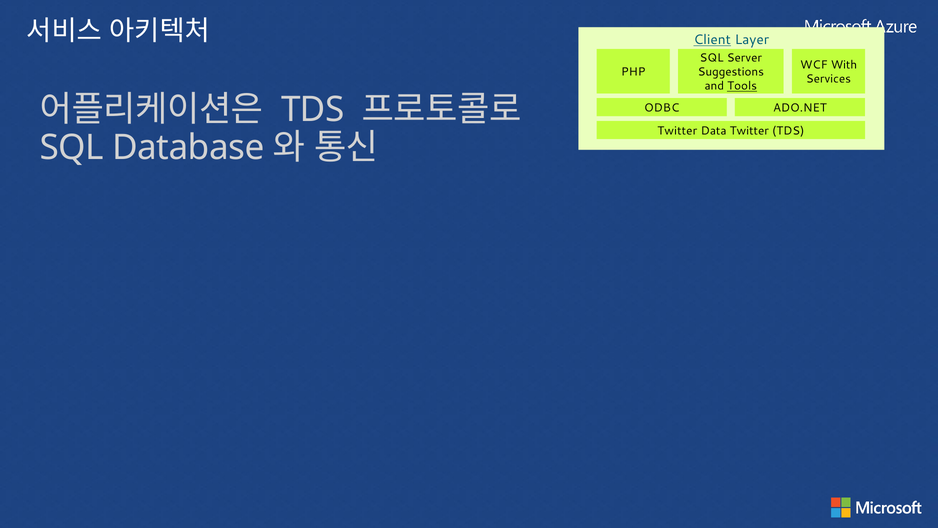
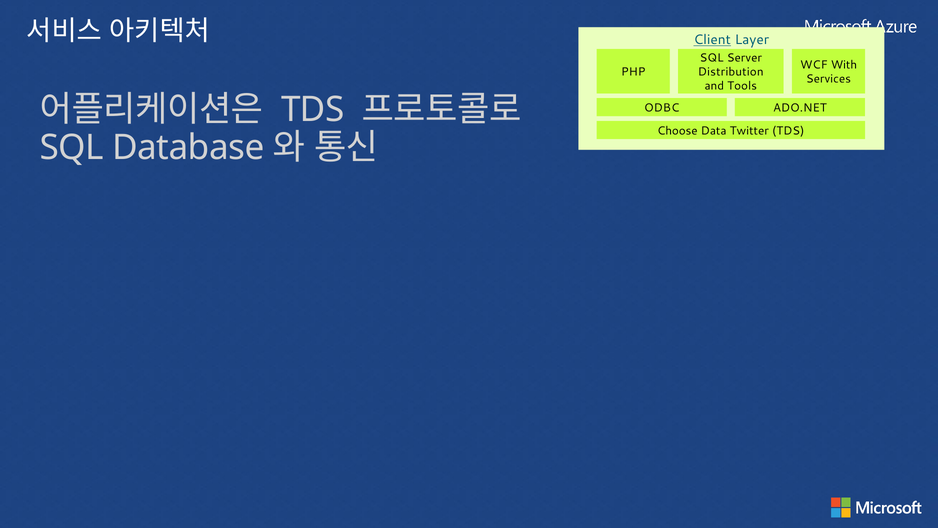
Suggestions: Suggestions -> Distribution (731, 72)
Tools underline: present -> none (742, 86)
Twitter: Twitter -> Choose (677, 131)
